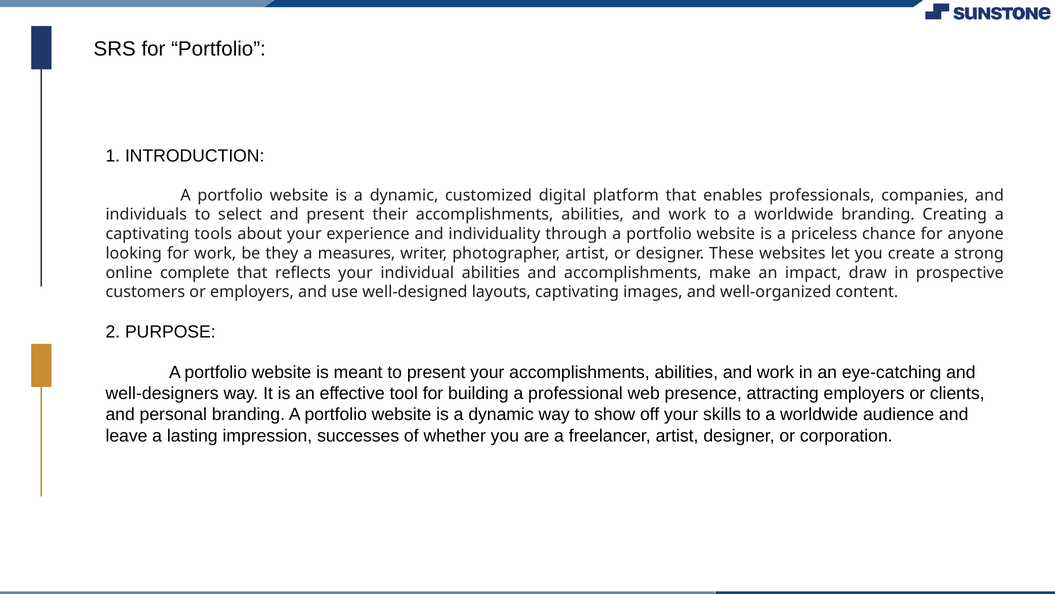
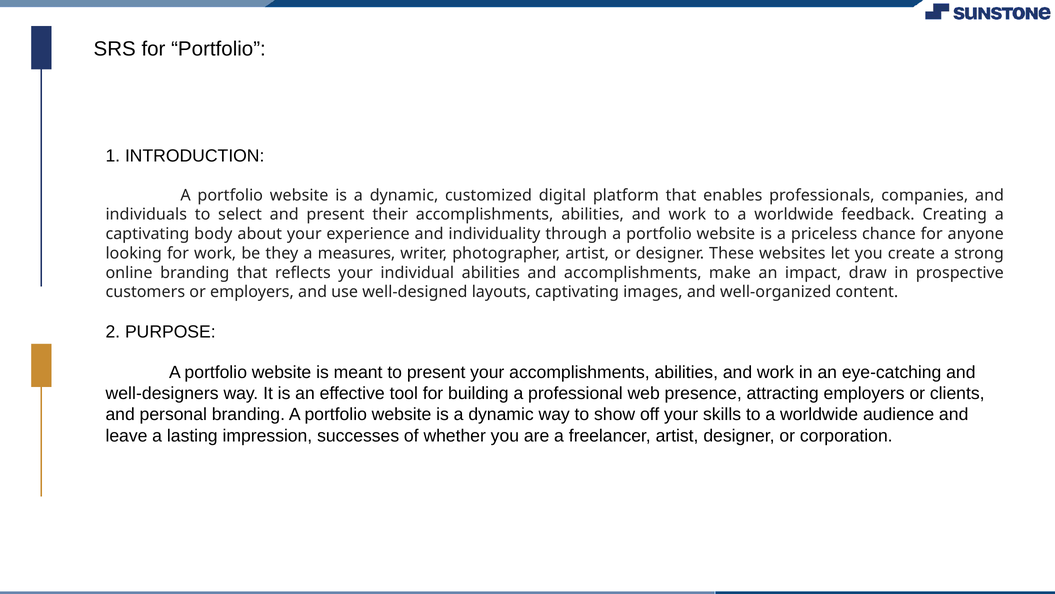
worldwide branding: branding -> feedback (878, 214)
tools: tools -> body (213, 234)
online complete: complete -> branding (195, 273)
